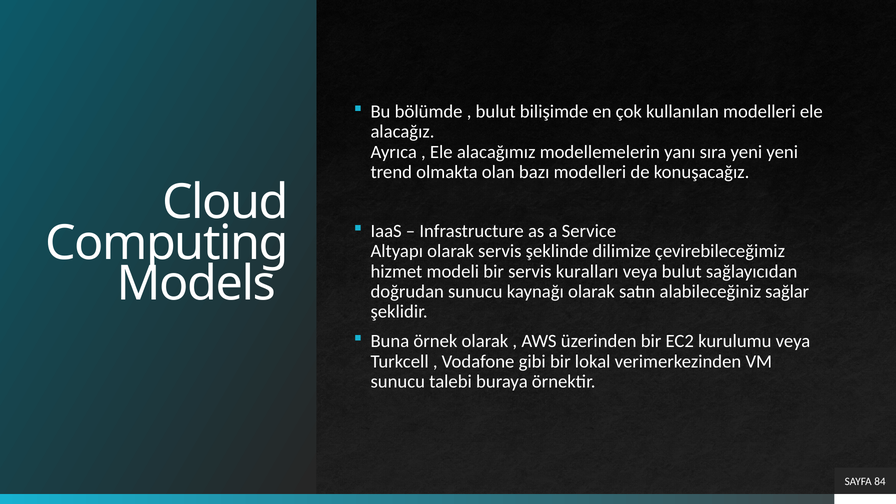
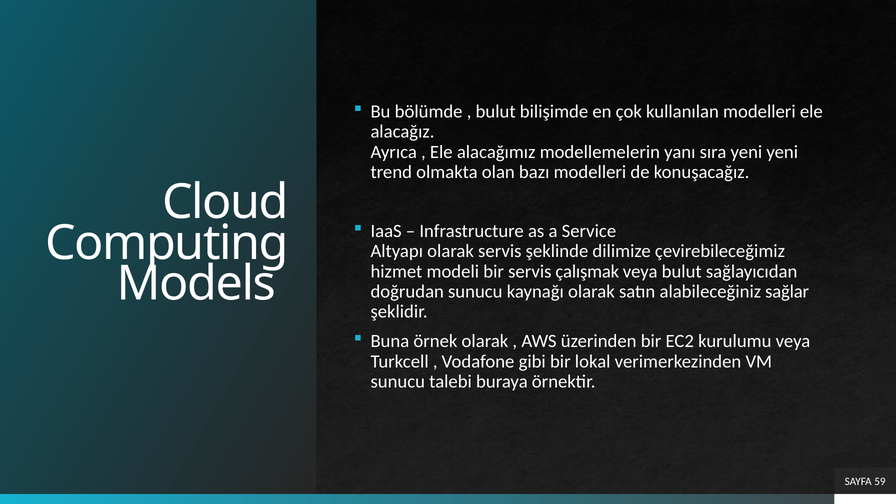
kuralları: kuralları -> çalışmak (587, 271)
84: 84 -> 59 (880, 481)
